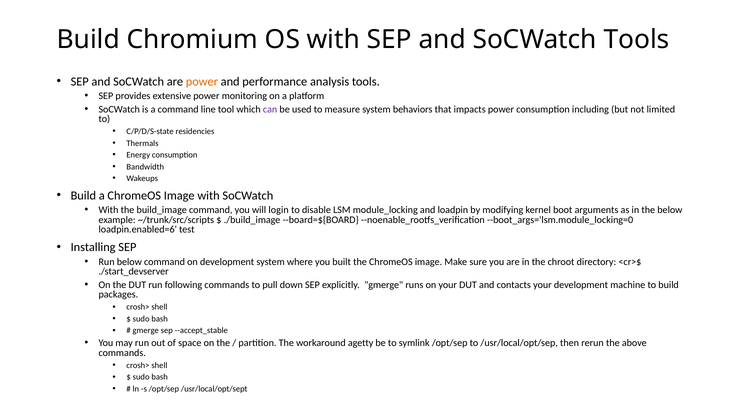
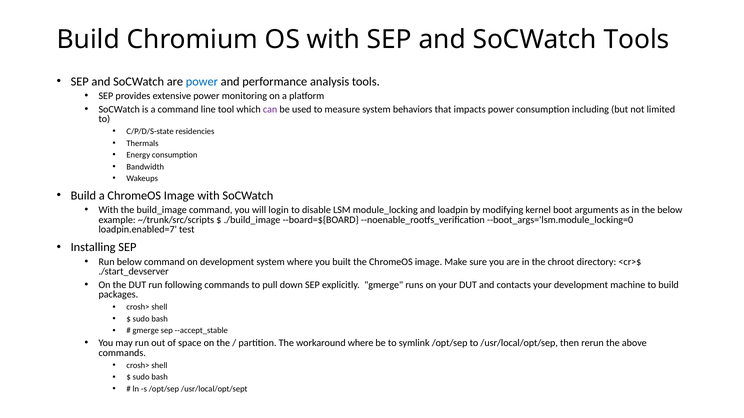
power colour: orange -> blue (202, 82)
loadpin.enabled=6: loadpin.enabled=6 -> loadpin.enabled=7 (138, 230)
workaround agetty: agetty -> where (361, 343)
